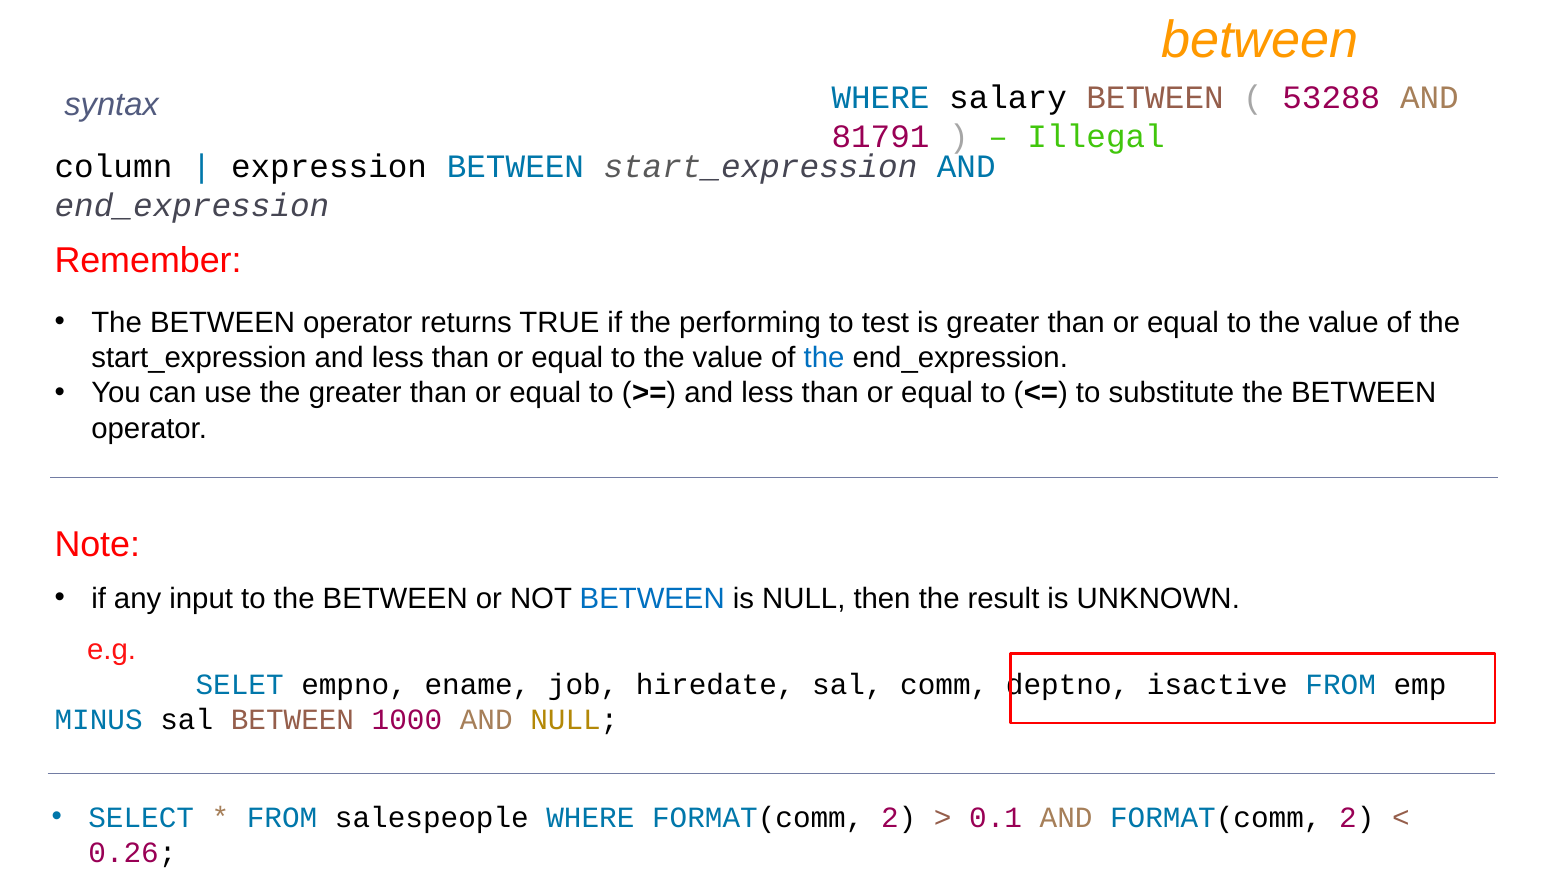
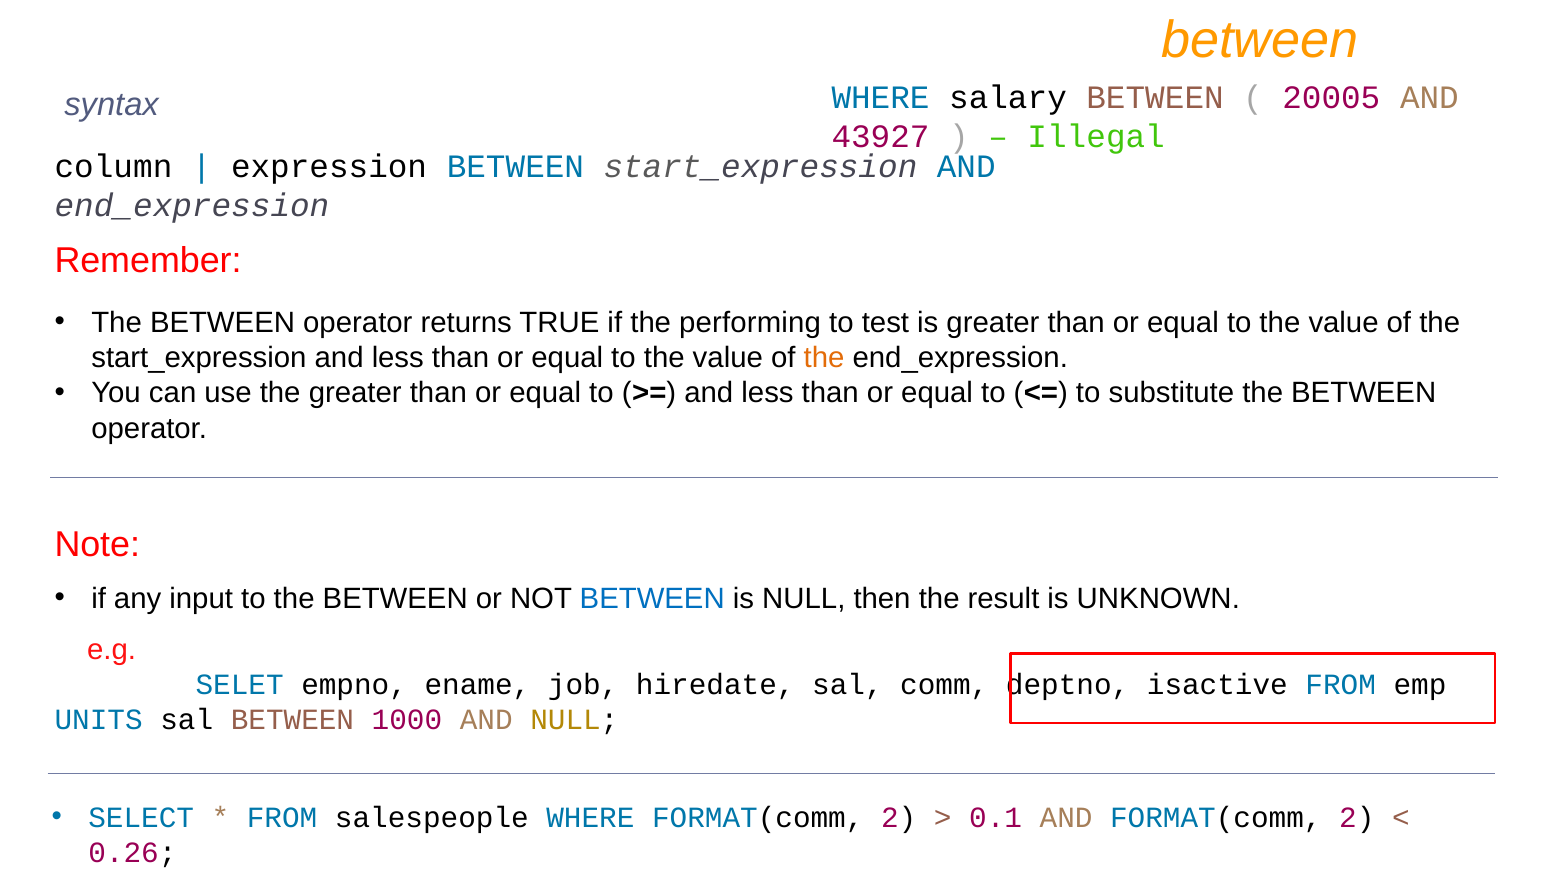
53288: 53288 -> 20005 (1331, 98)
81791: 81791 -> 43927 (880, 137)
the colour: blue -> orange (824, 358)
MINUS: MINUS -> UNITS (99, 720)
